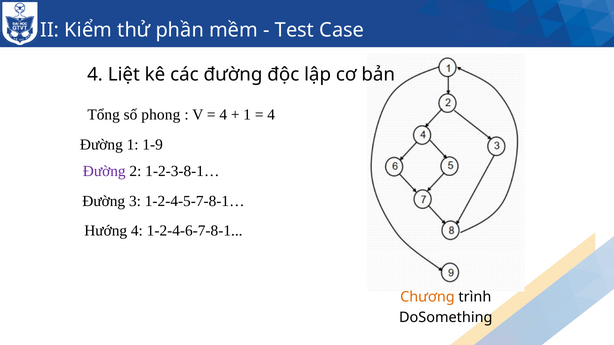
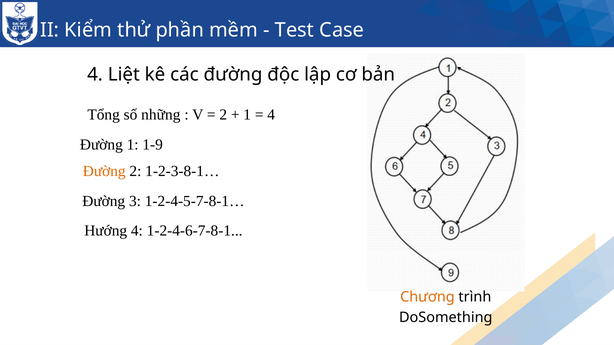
phong: phong -> những (161, 115)
4: 4 -> 2 (223, 115)
Đường colour: purple -> orange (104, 172)
